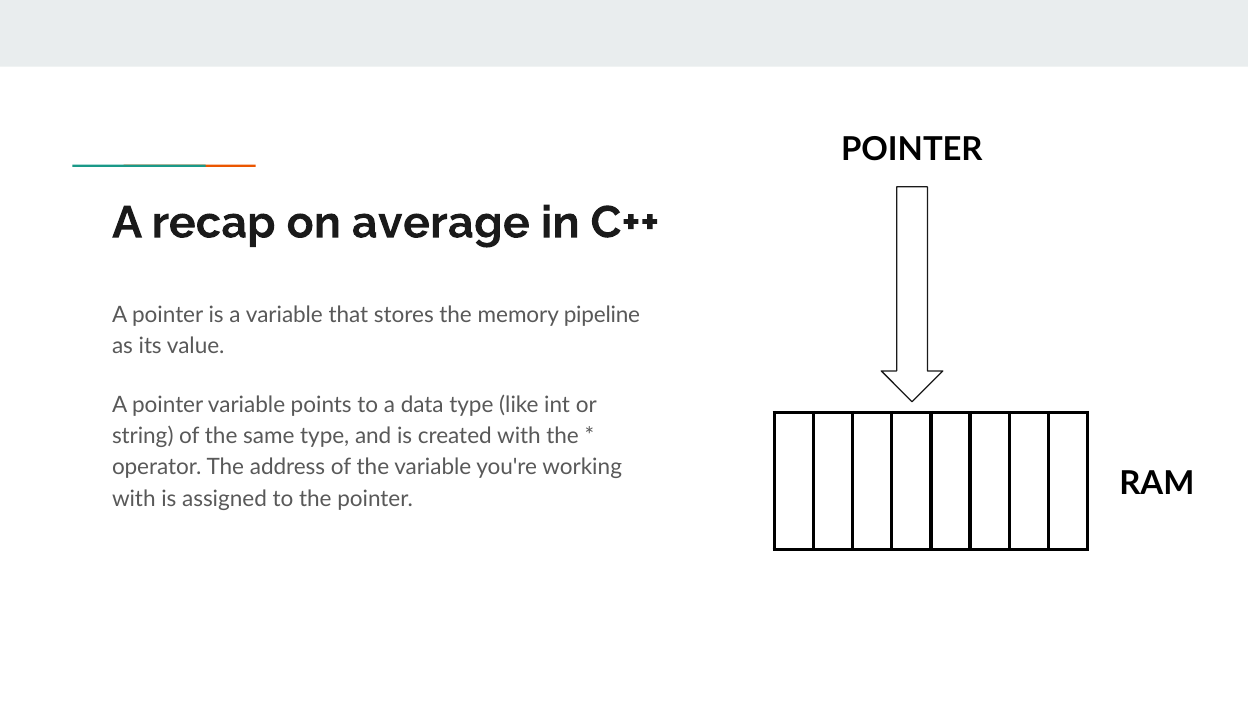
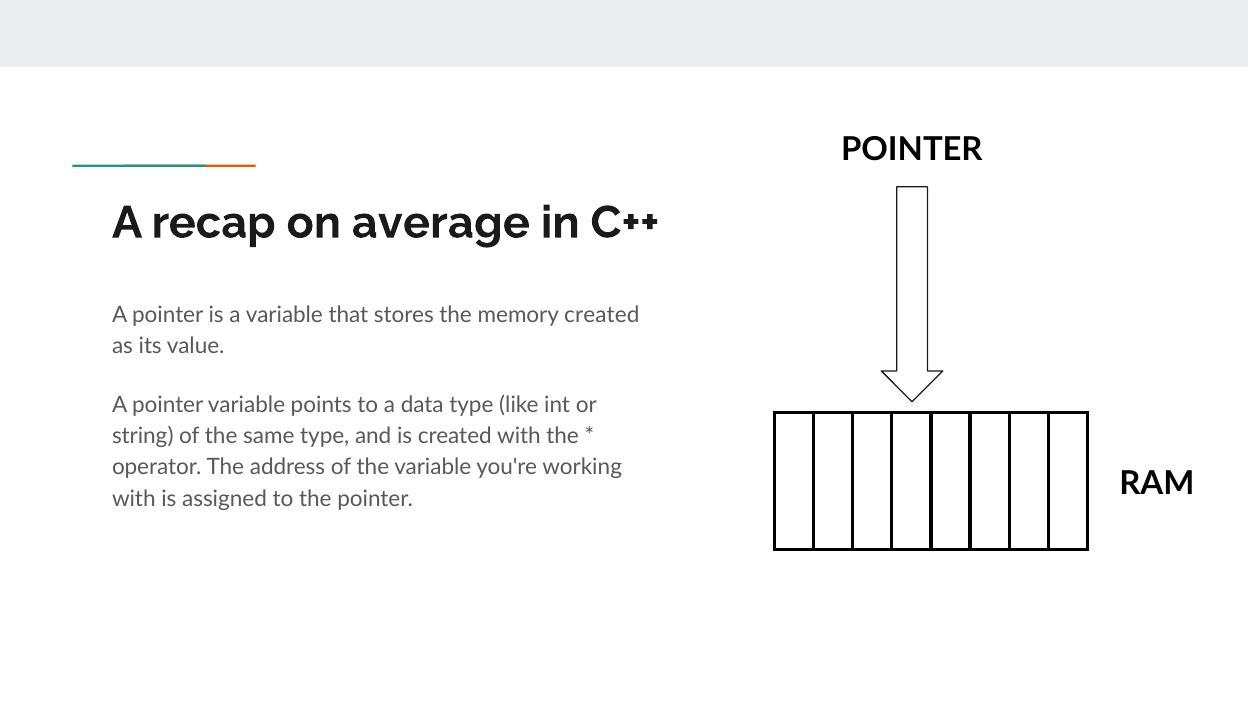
memory pipeline: pipeline -> created (602, 315)
